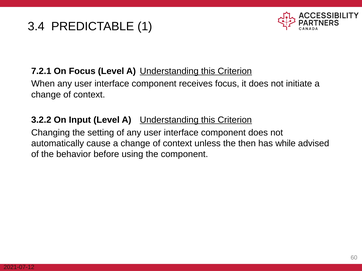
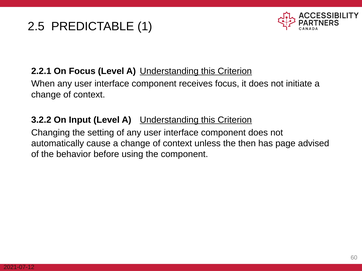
3.4: 3.4 -> 2.5 (36, 27)
7.2.1: 7.2.1 -> 2.2.1 (41, 71)
while: while -> page (285, 144)
